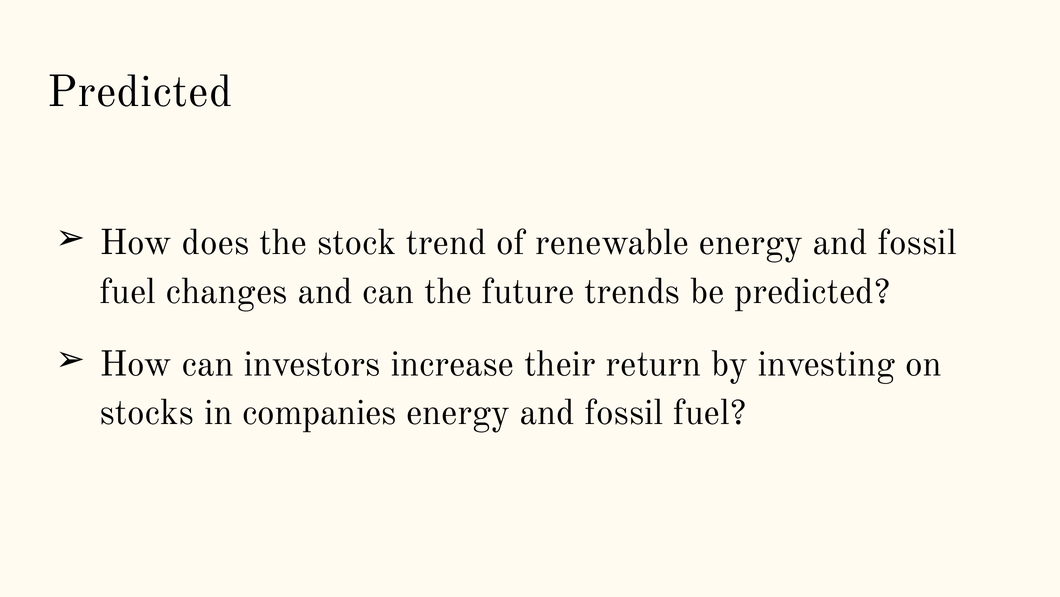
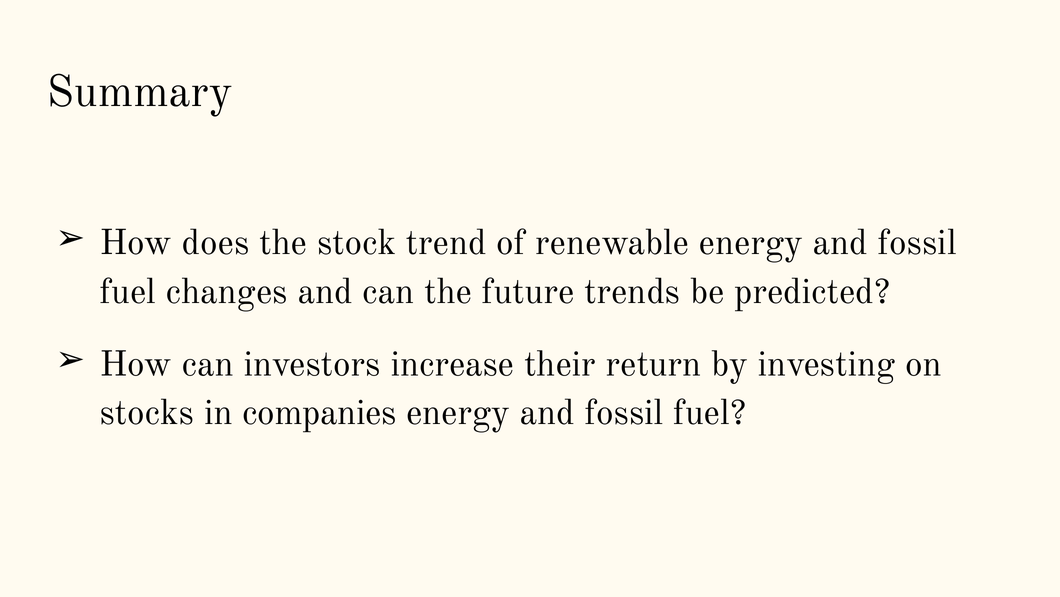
Predicted: Predicted -> Summary (140, 92)
